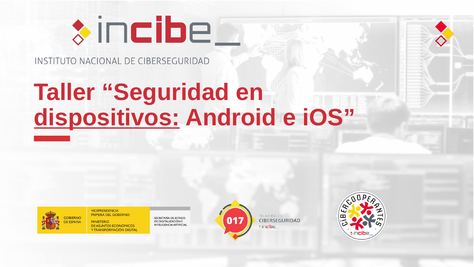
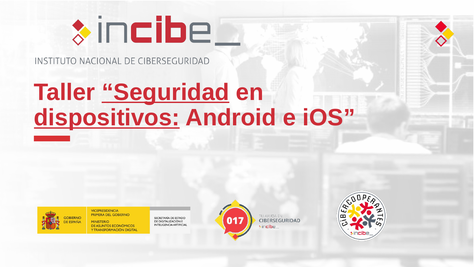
Seguridad underline: none -> present (166, 92)
